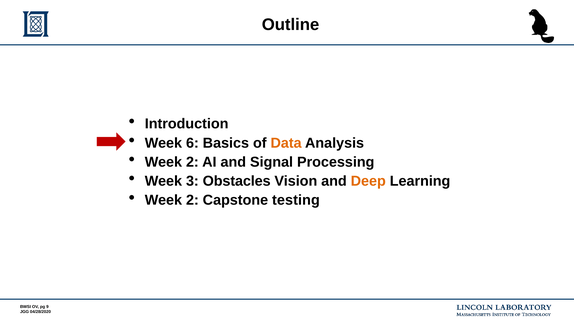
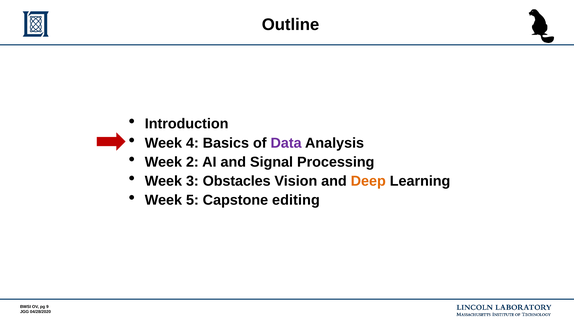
6: 6 -> 4 (192, 143)
Data colour: orange -> purple (286, 143)
2: 2 -> 5 (192, 200)
testing: testing -> editing (296, 200)
